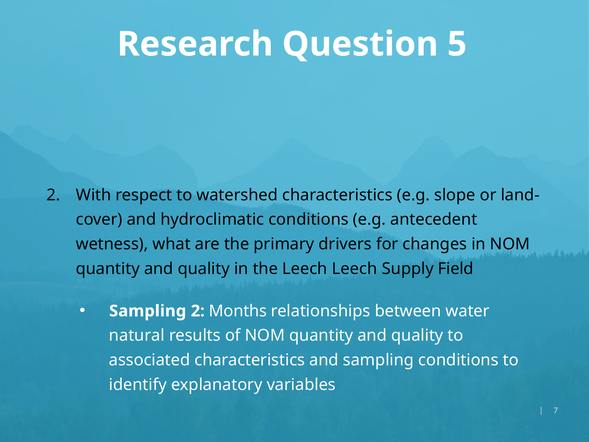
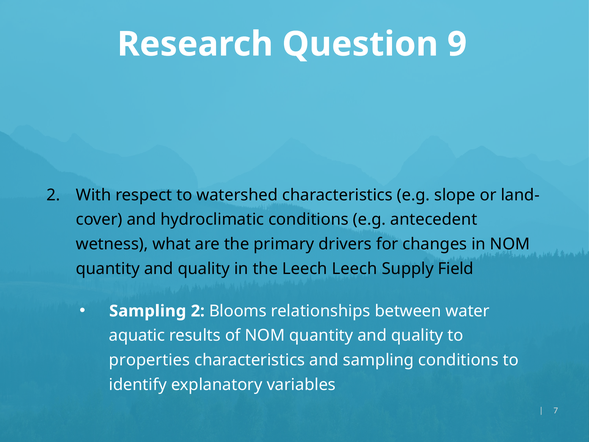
5: 5 -> 9 (457, 44)
Months: Months -> Blooms (238, 311)
natural: natural -> aquatic (137, 335)
associated: associated -> properties (150, 360)
